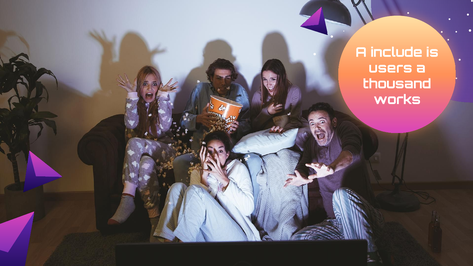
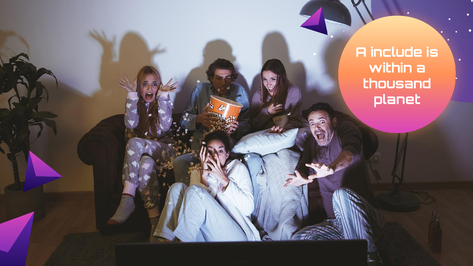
users: users -> within (390, 68)
works: works -> planet (397, 100)
